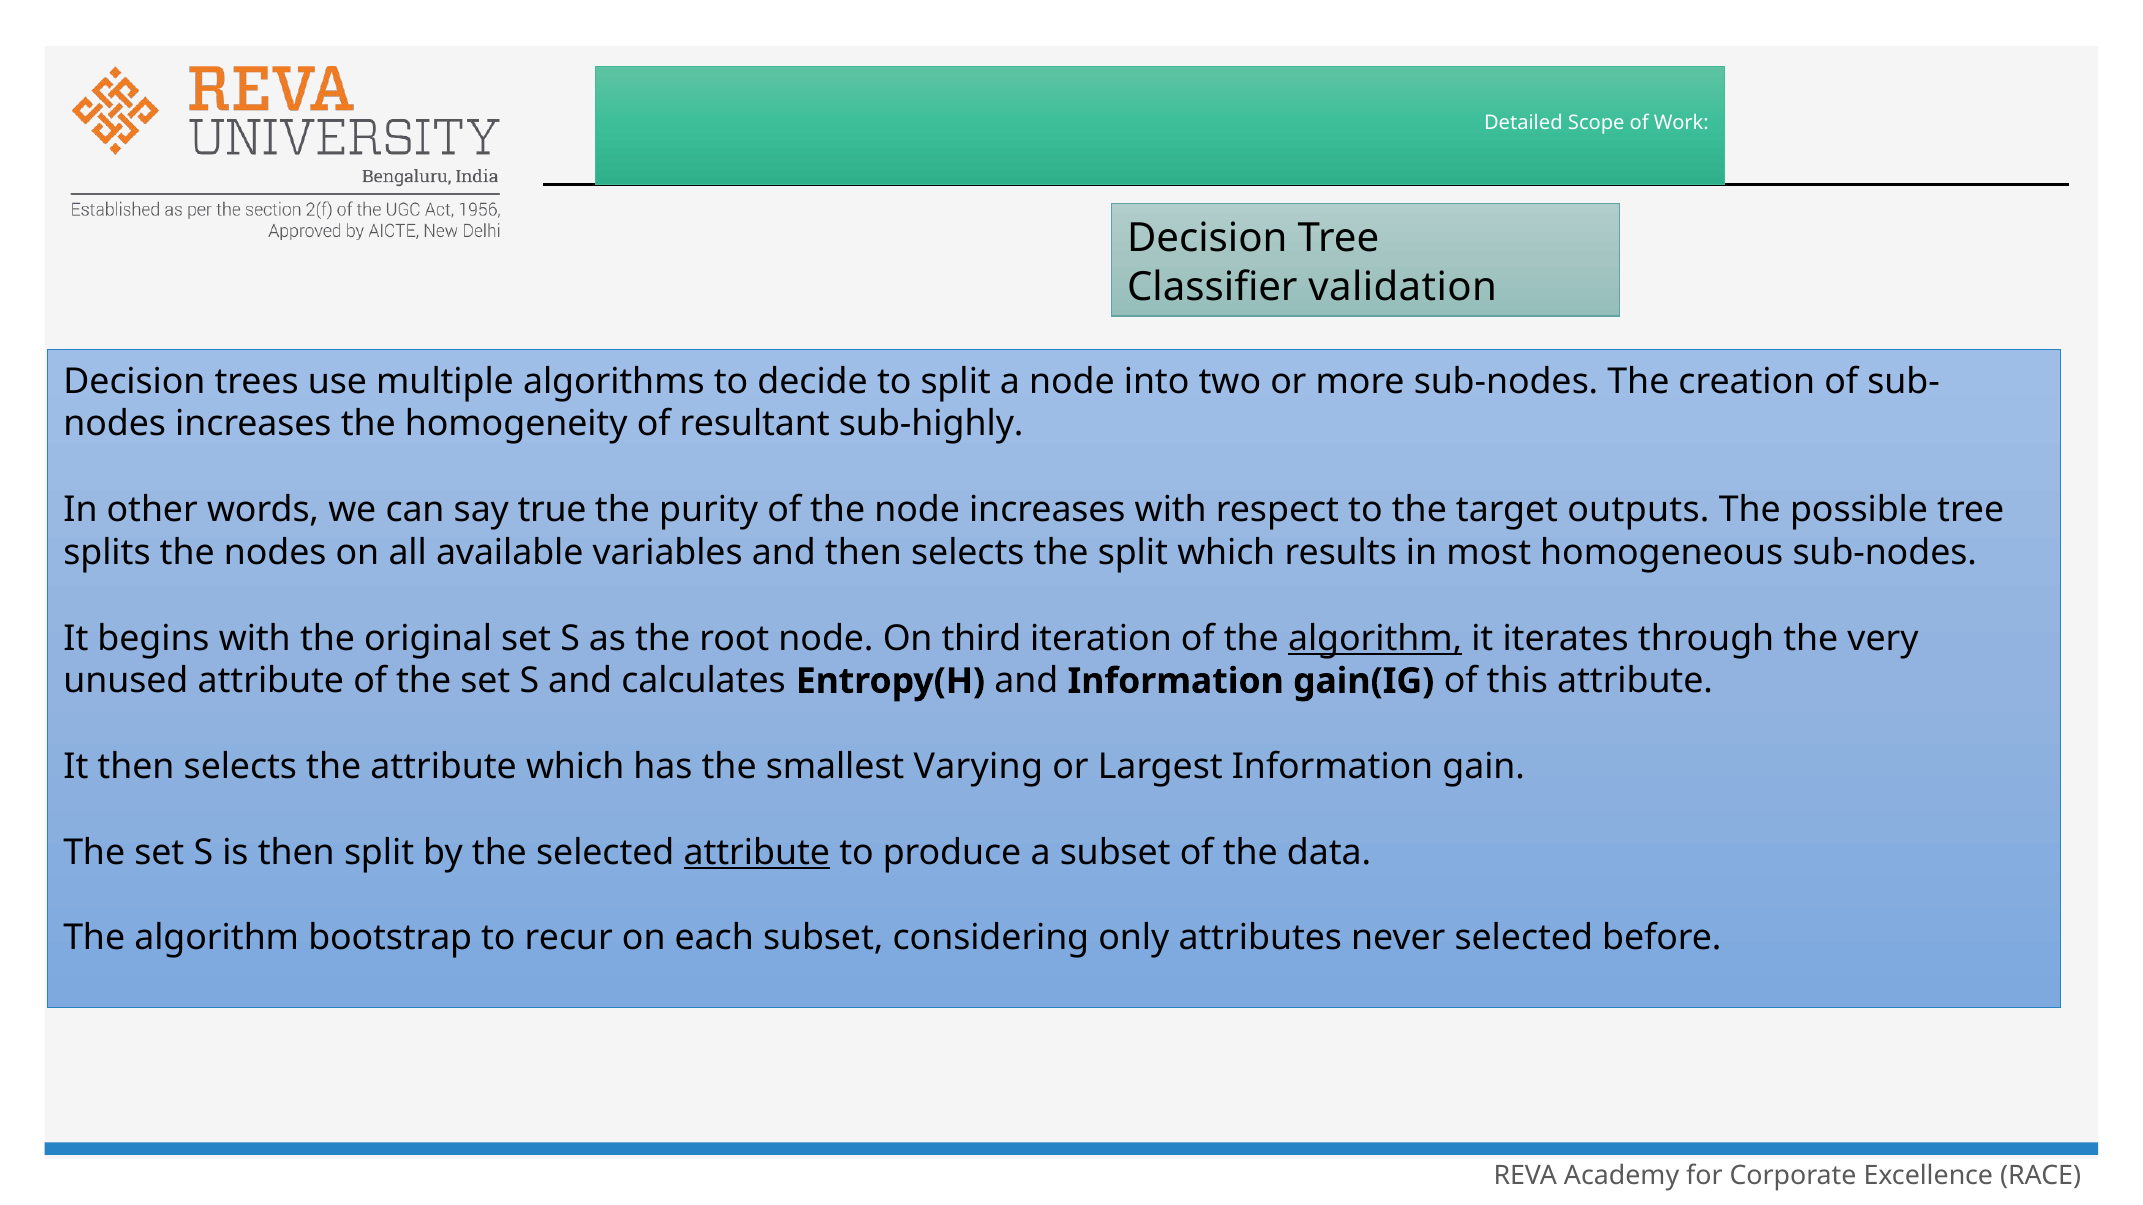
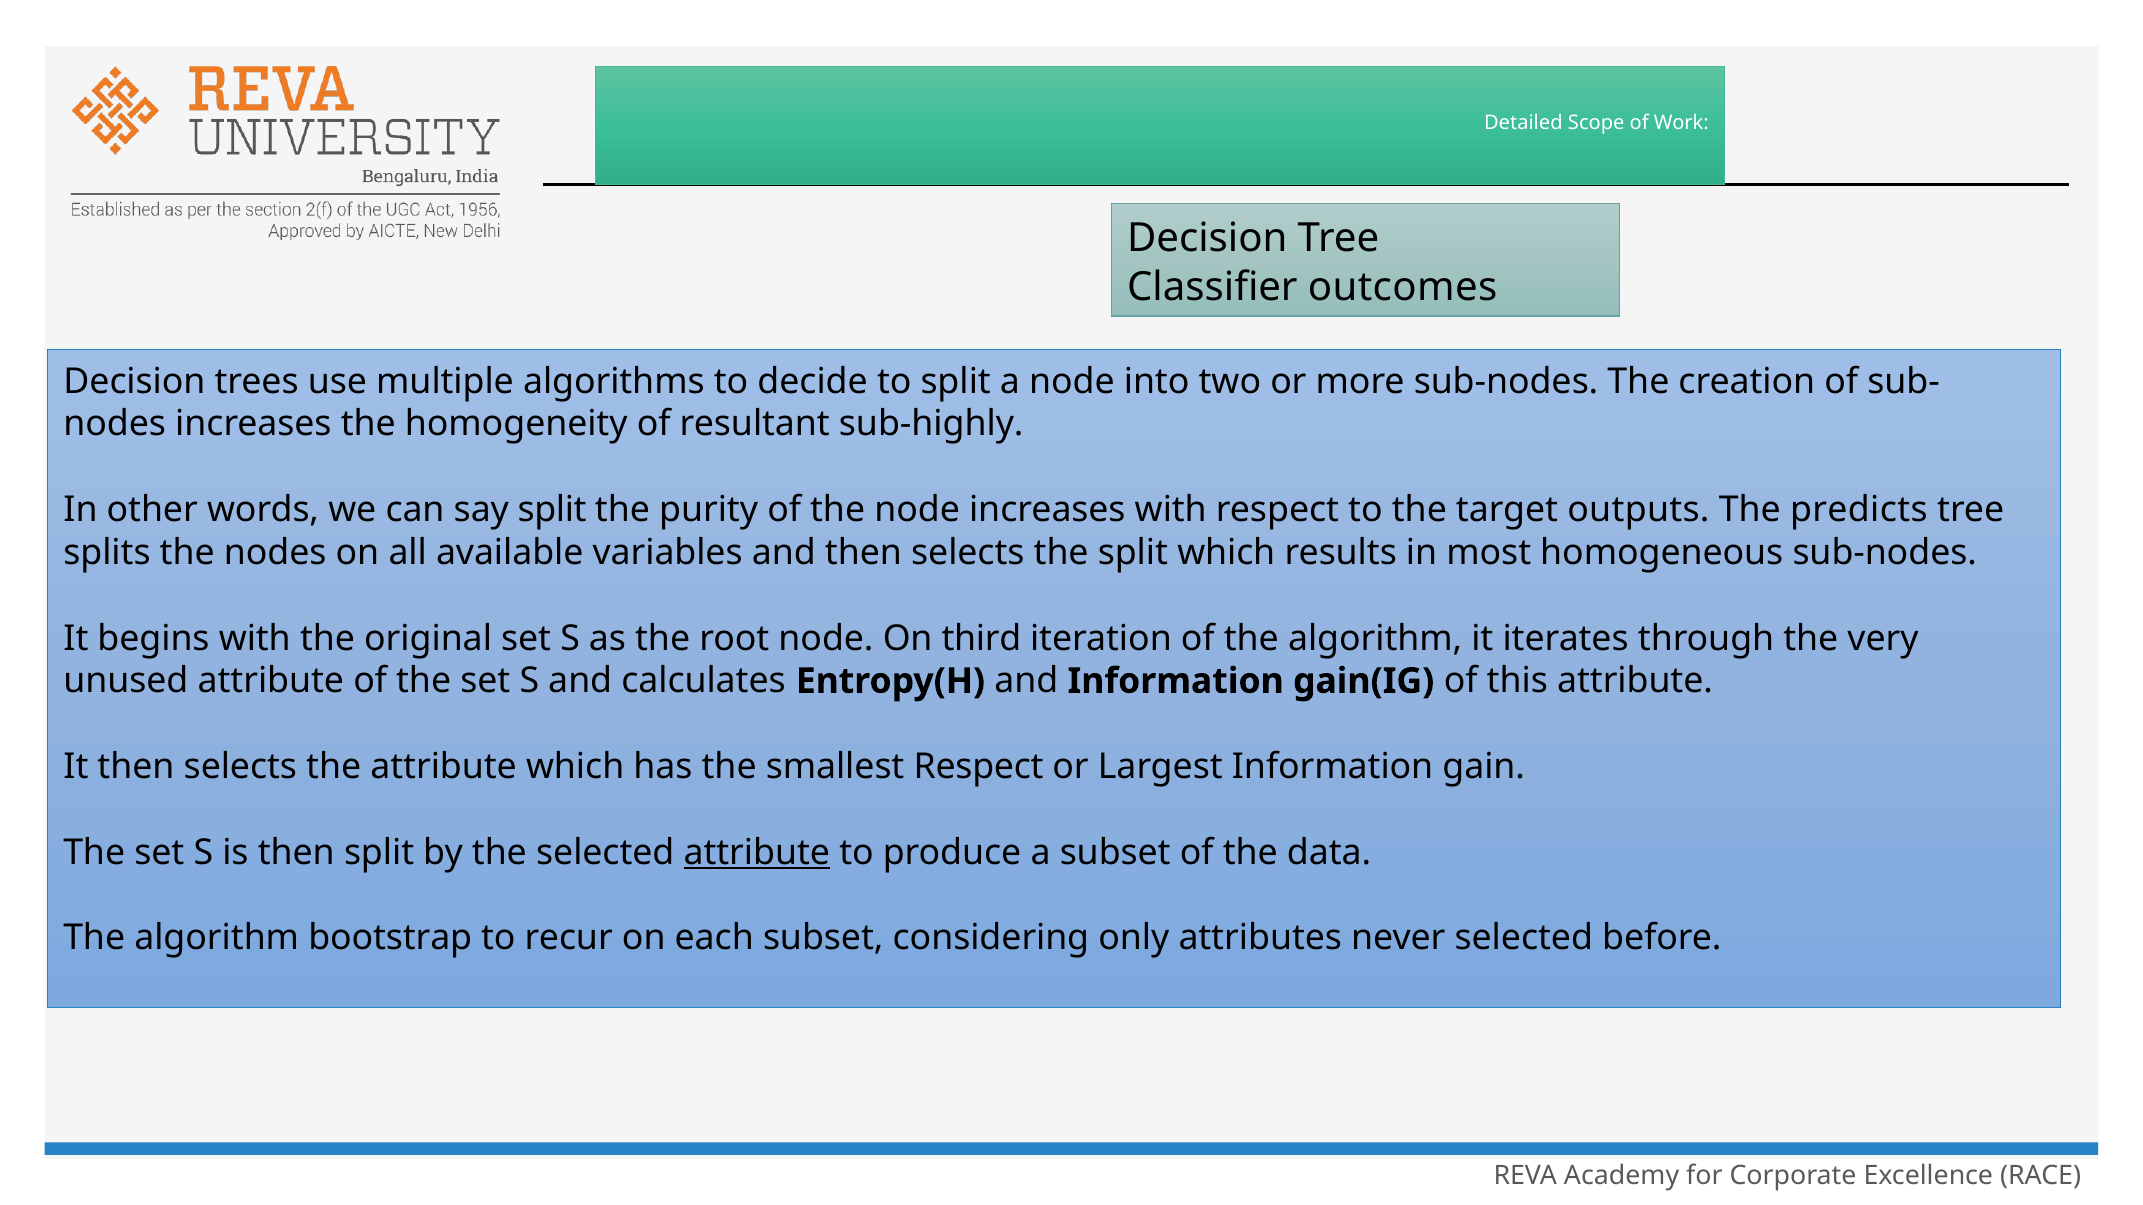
validation: validation -> outcomes (1403, 287)
say true: true -> split (552, 510)
possible: possible -> predicts (1859, 510)
algorithm underline: present -> none (1375, 638)
smallest Varying: Varying -> Respect (979, 767)
